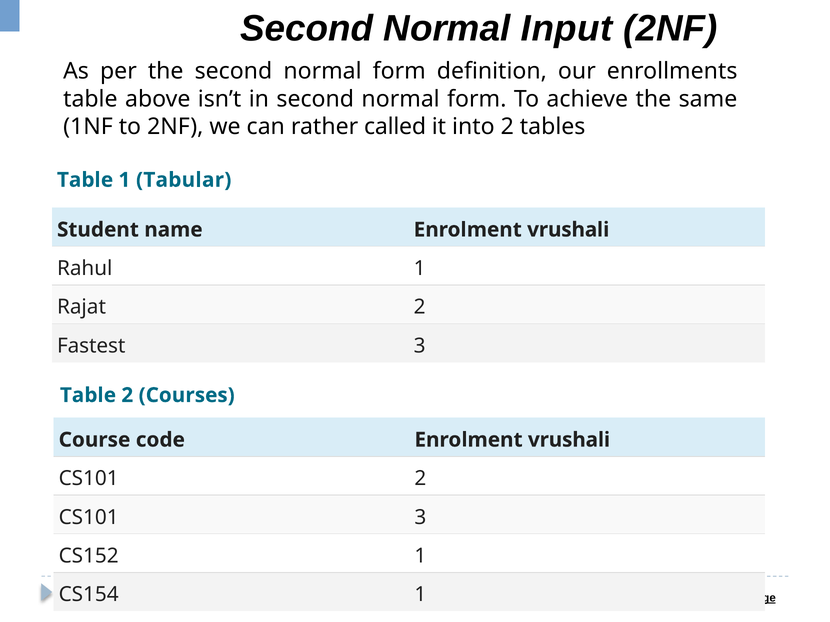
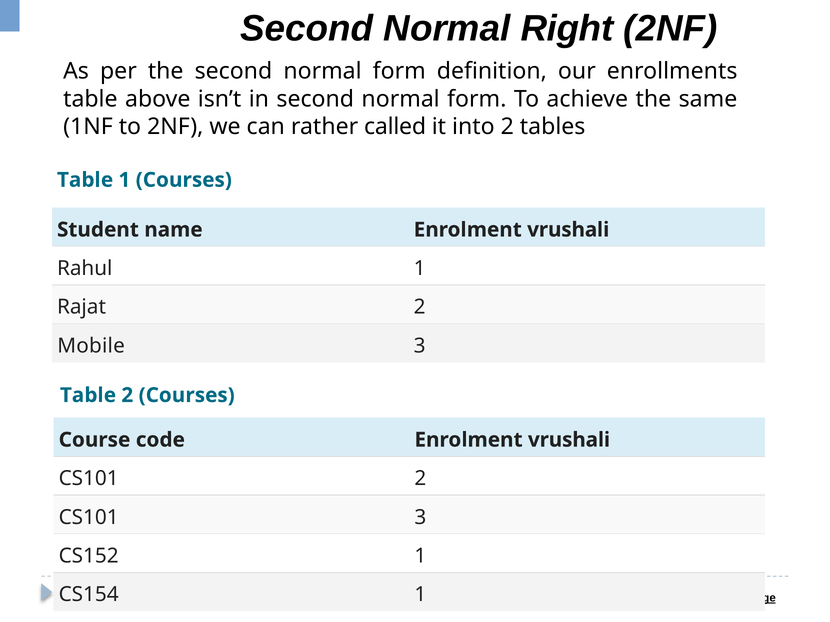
Input: Input -> Right (567, 29)
1 Tabular: Tabular -> Courses (184, 180)
Fastest: Fastest -> Mobile (91, 346)
